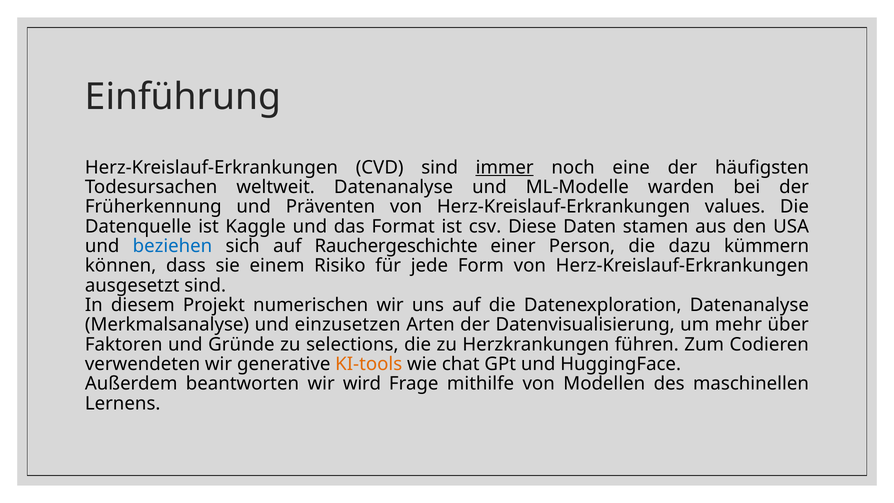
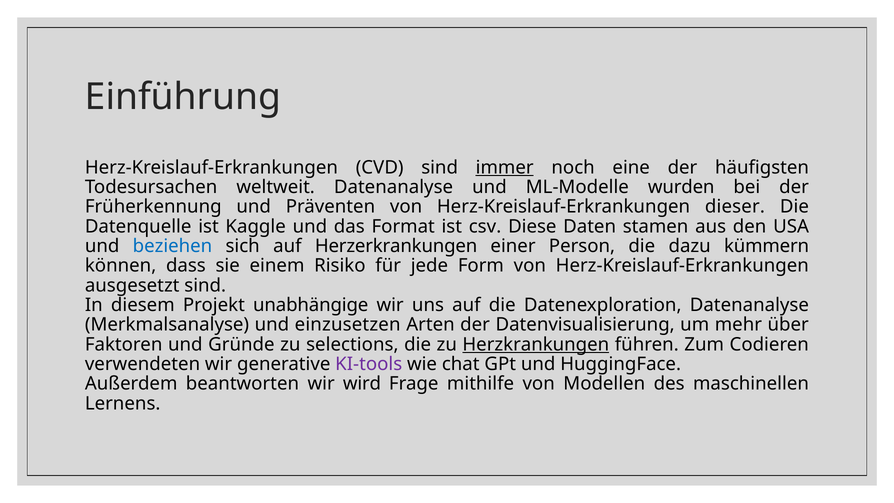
warden: warden -> wurden (681, 187)
values: values -> dieser (735, 207)
Rauchergeschichte: Rauchergeschichte -> Herzerkrankungen (396, 246)
numerischen: numerischen -> unabhängige (311, 305)
Herzkrankungen underline: none -> present (536, 344)
KI-tools colour: orange -> purple (369, 364)
